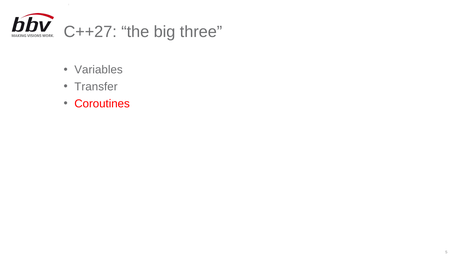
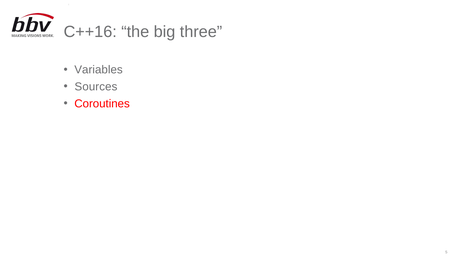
C++27: C++27 -> C++16 (90, 32)
Transfer: Transfer -> Sources (96, 87)
